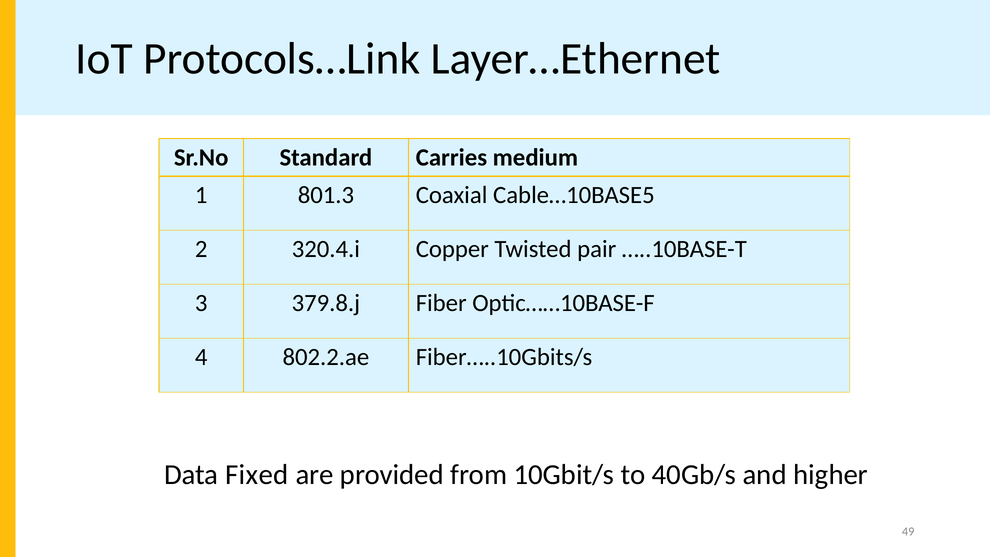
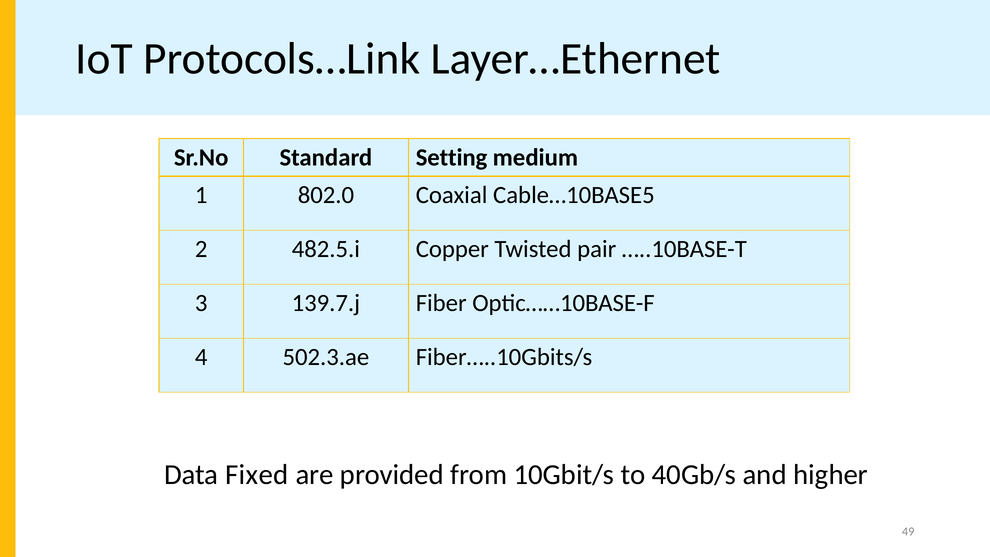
Carries: Carries -> Setting (452, 158)
801.3: 801.3 -> 802.0 (326, 195)
320.4.i: 320.4.i -> 482.5.i (326, 249)
379.8.j: 379.8.j -> 139.7.j (326, 303)
802.2.ae: 802.2.ae -> 502.3.ae (326, 357)
